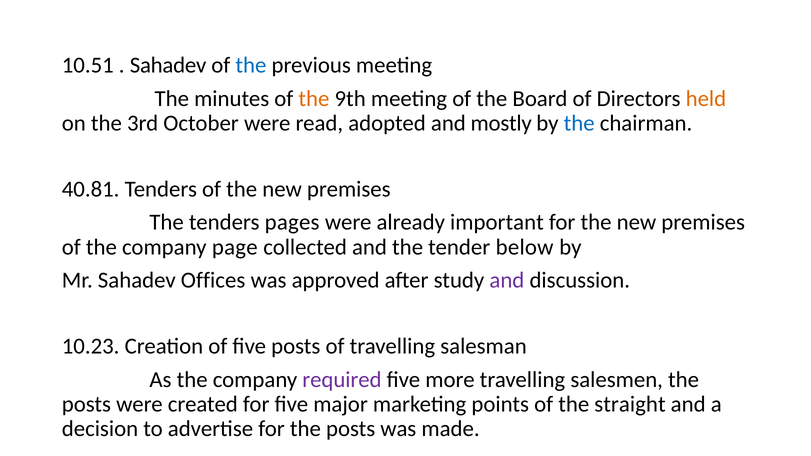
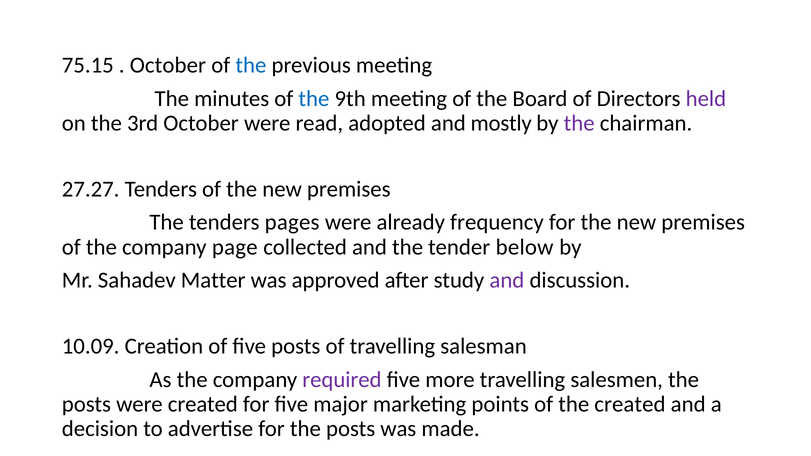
10.51: 10.51 -> 75.15 (88, 65)
Sahadev: Sahadev -> October (168, 65)
the colour: orange -> blue (314, 99)
held colour: orange -> purple (706, 99)
the colour: blue -> purple (579, 123)
40.81: 40.81 -> 27.27 (91, 189)
important: important -> frequency (497, 223)
Offices: Offices -> Matter (213, 280)
10.23: 10.23 -> 10.09 (91, 347)
the straight: straight -> created (630, 404)
